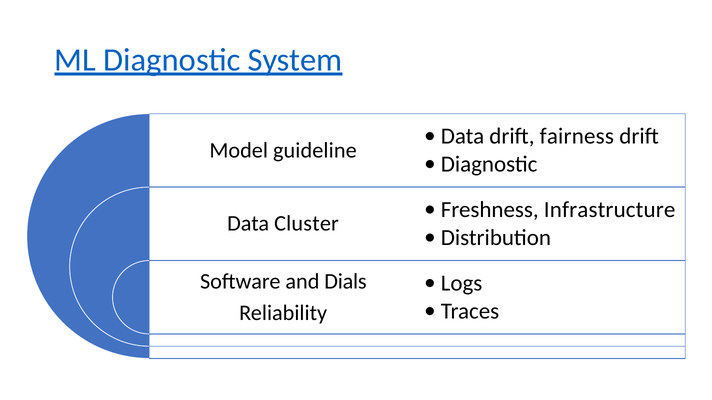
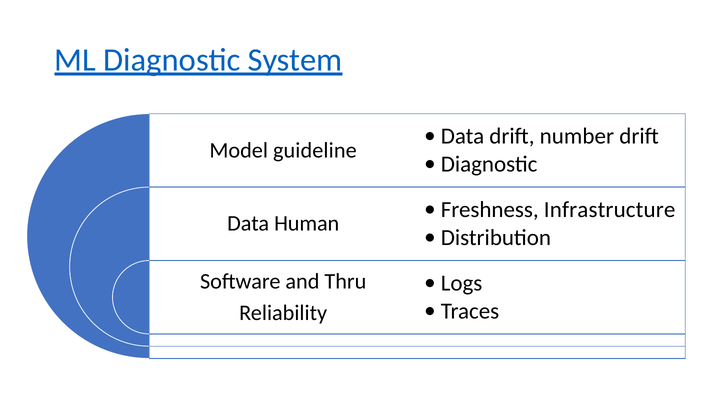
fairness: fairness -> number (577, 136)
Cluster: Cluster -> Human (307, 224)
Dials: Dials -> Thru (345, 282)
